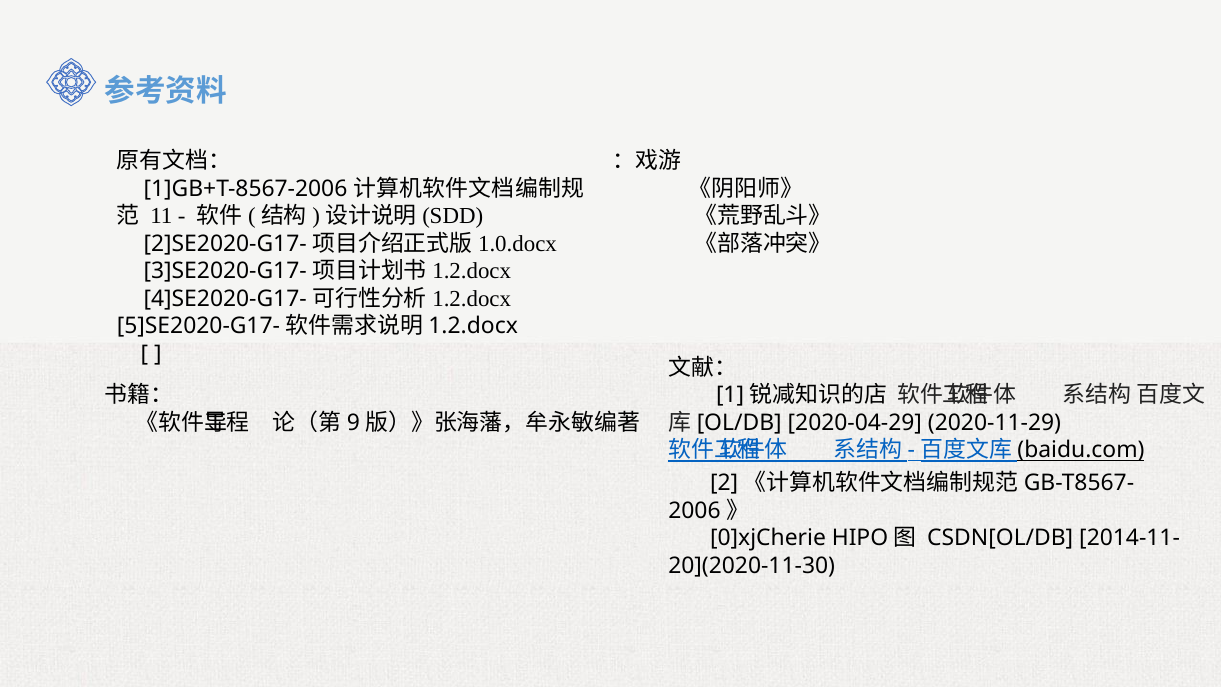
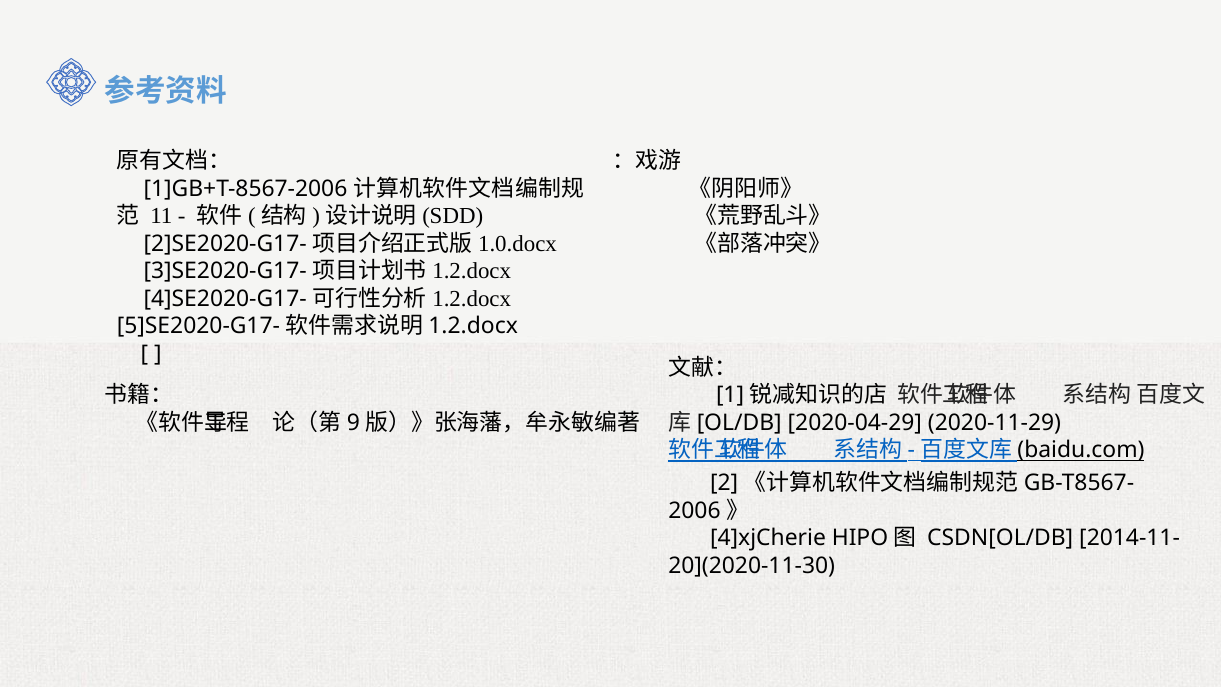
0]xjCherie: 0]xjCherie -> 4]xjCherie (768, 538)
